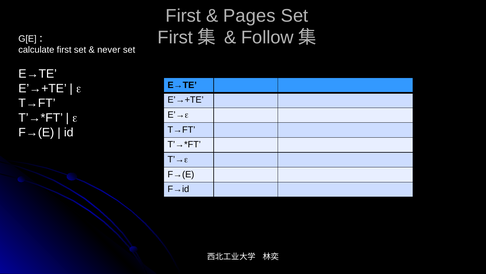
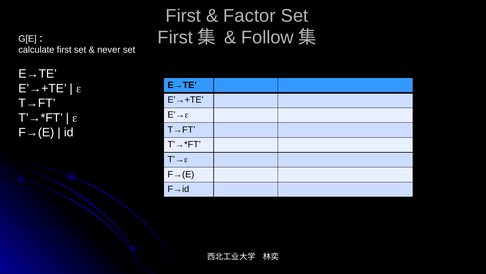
Pages: Pages -> Factor (249, 16)
